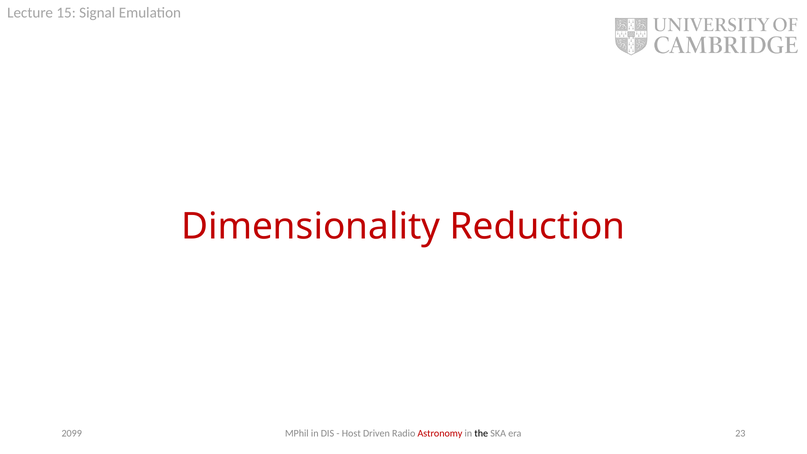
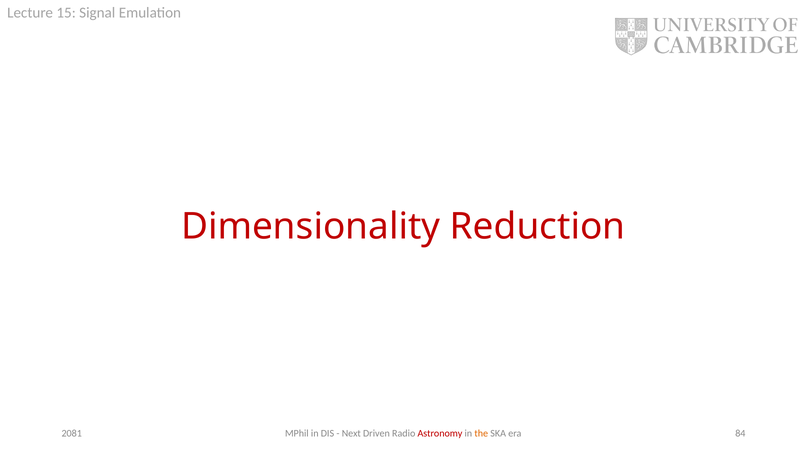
Host: Host -> Next (351, 433)
the colour: black -> orange (481, 433)
23: 23 -> 84 (740, 433)
2099: 2099 -> 2081 (72, 433)
